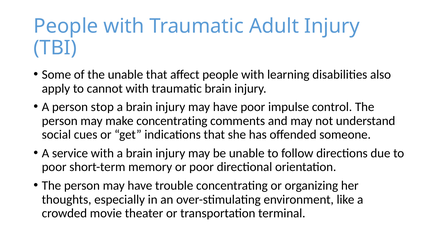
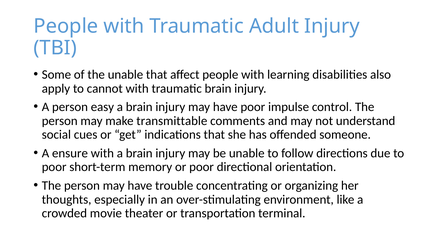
stop: stop -> easy (102, 107)
make concentrating: concentrating -> transmittable (172, 121)
service: service -> ensure (70, 153)
